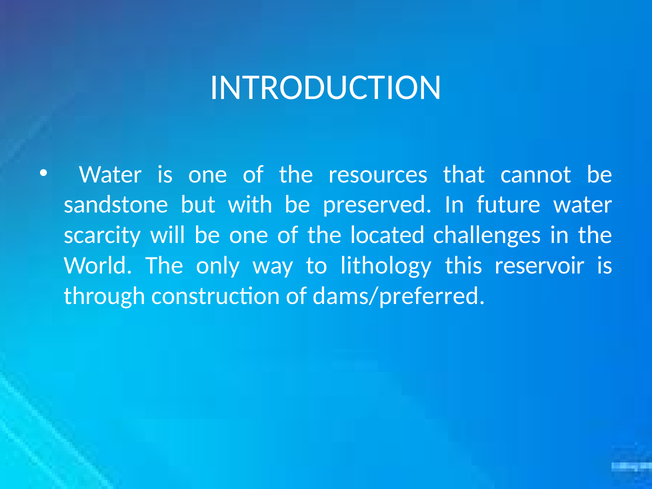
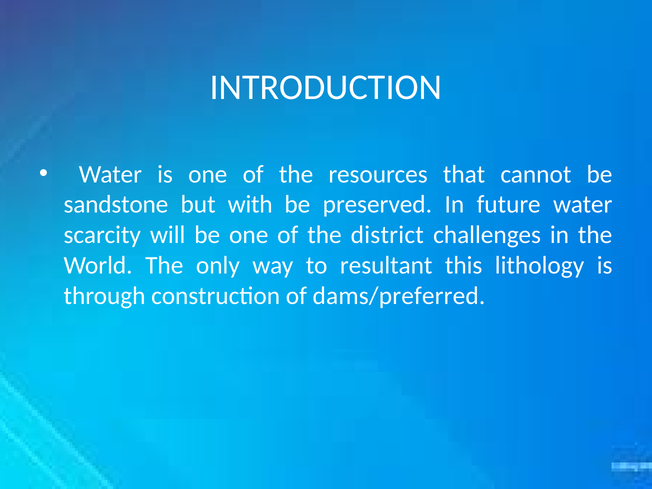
located: located -> district (387, 235)
lithology: lithology -> resultant (386, 265)
reservoir: reservoir -> lithology (540, 265)
